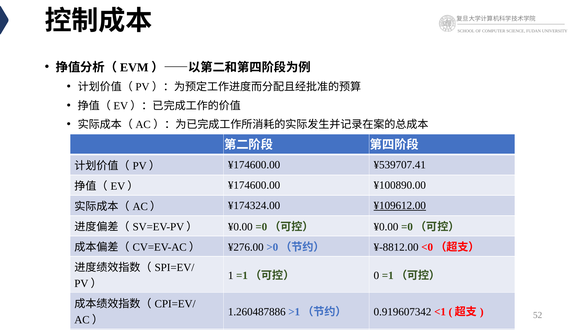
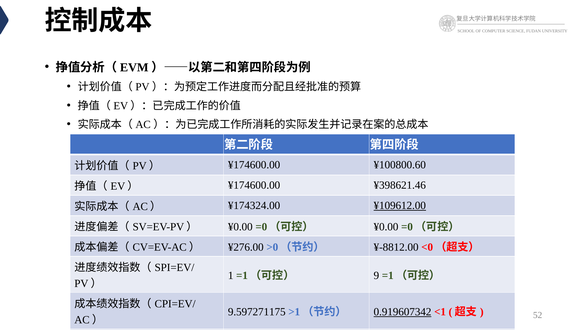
¥539707.41: ¥539707.41 -> ¥100800.60 (400, 165)
¥100890.00: ¥100890.00 -> ¥398621.46 (400, 185)
0: 0 -> 9 (376, 276)
1.260487886: 1.260487886 -> 9.597271175 (257, 312)
0.919607342 underline: none -> present (402, 312)
